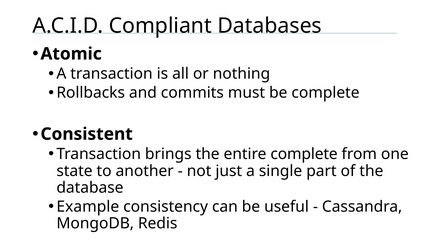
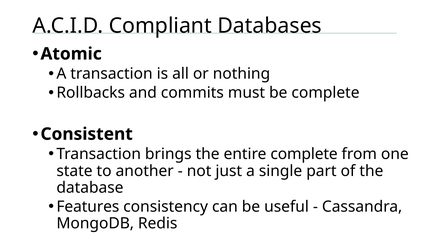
Example: Example -> Features (88, 206)
